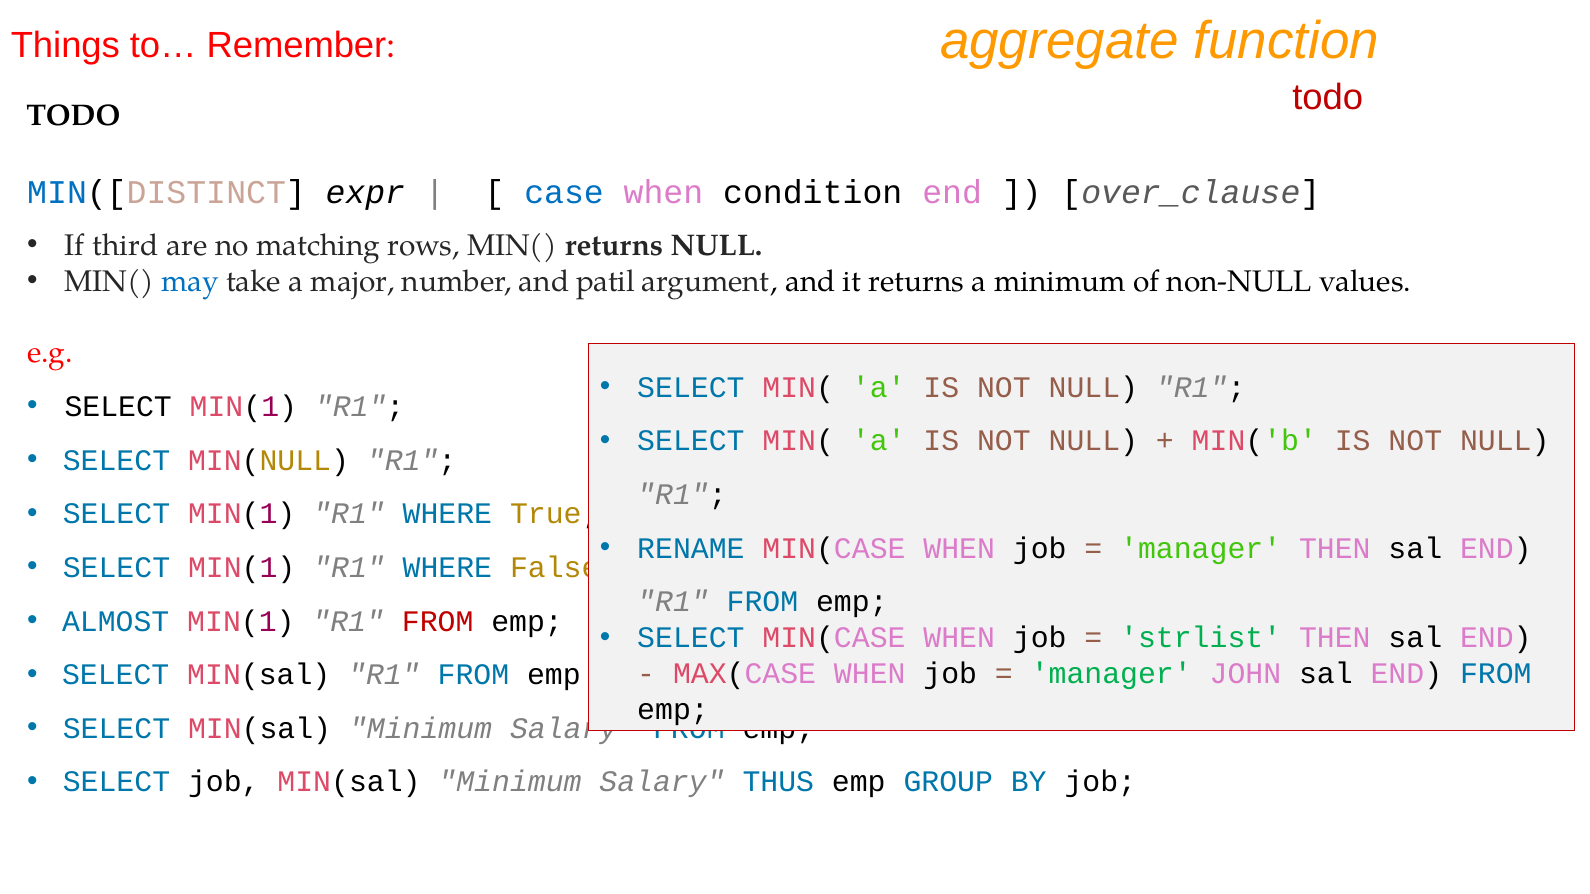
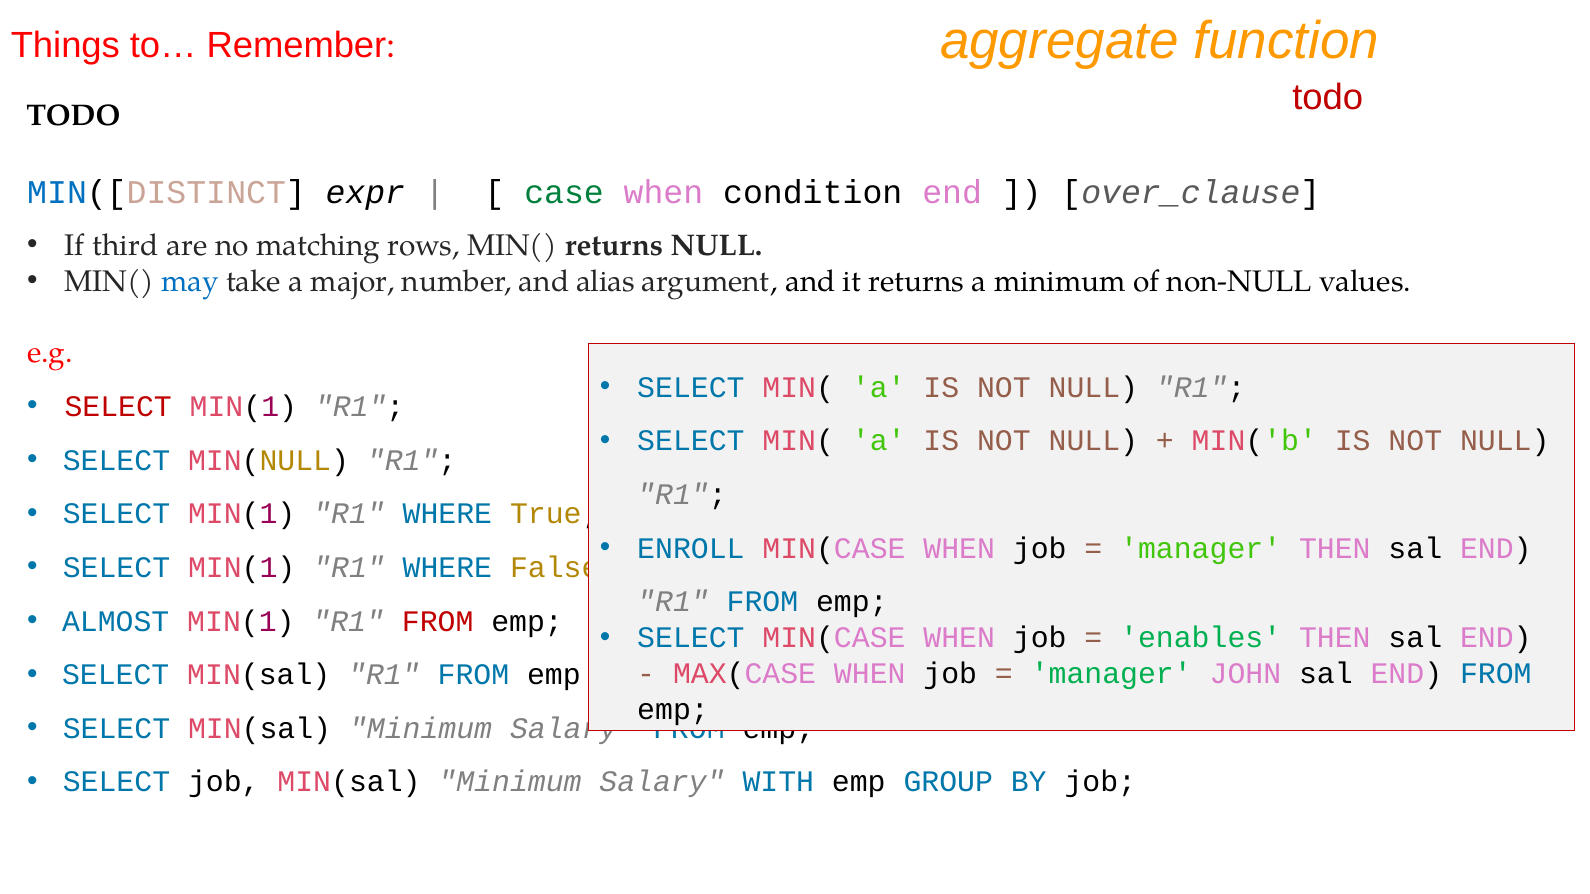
case colour: blue -> green (564, 192)
patil: patil -> alias (605, 282)
SELECT colour: black -> red (118, 407)
RENAME: RENAME -> ENROLL (691, 549)
strlist: strlist -> enables (1201, 638)
THUS: THUS -> WITH (778, 782)
